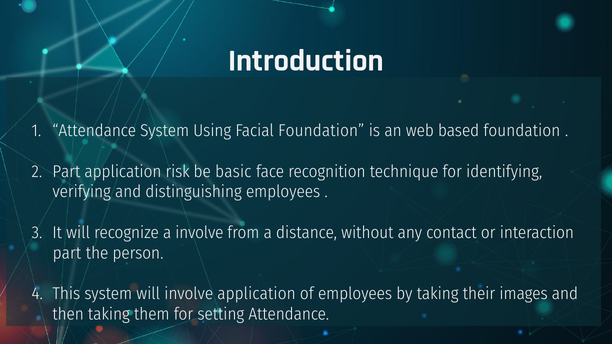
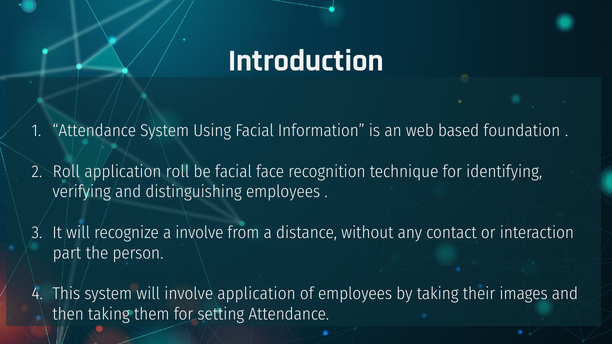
Facial Foundation: Foundation -> Information (321, 131)
Part: Part -> Roll (66, 172)
application risk: risk -> roll (177, 172)
be basic: basic -> facial (233, 172)
